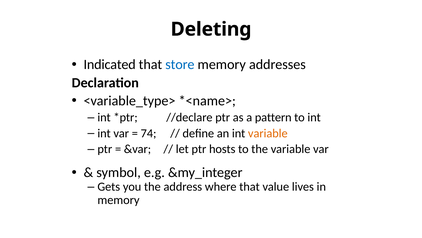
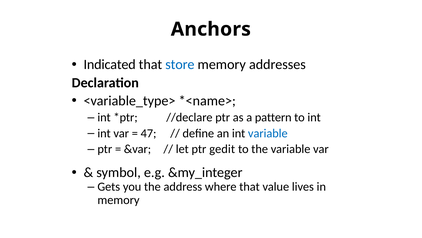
Deleting: Deleting -> Anchors (211, 29)
74: 74 -> 47 (149, 133)
variable colour: orange -> blue (268, 133)
hosts: hosts -> gedit (222, 149)
